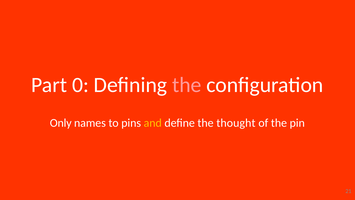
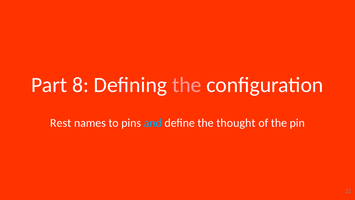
0: 0 -> 8 (80, 85)
Only: Only -> Rest (61, 123)
and colour: yellow -> light blue (153, 123)
